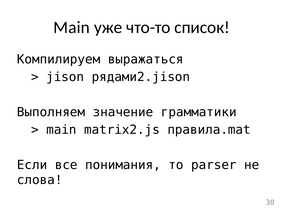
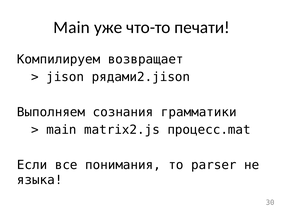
список: список -> печати (202, 27)
выражаться: выражаться -> возвращает (146, 59)
значение: значение -> сознания (123, 112)
правила.mat: правила.mat -> процесс.mat (209, 130)
слова: слова -> языка (40, 180)
